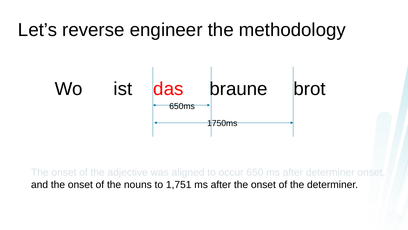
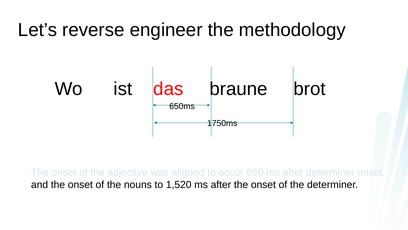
1,751: 1,751 -> 1,520 (179, 184)
